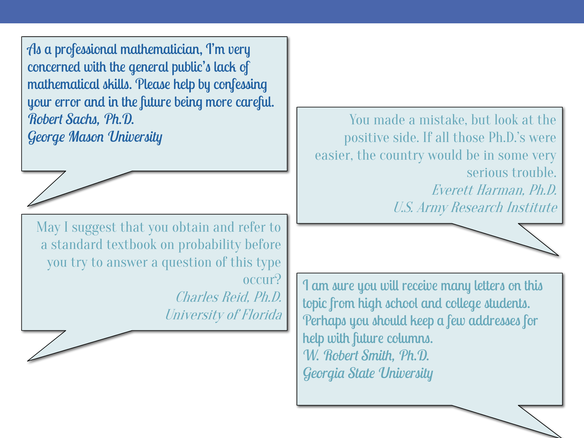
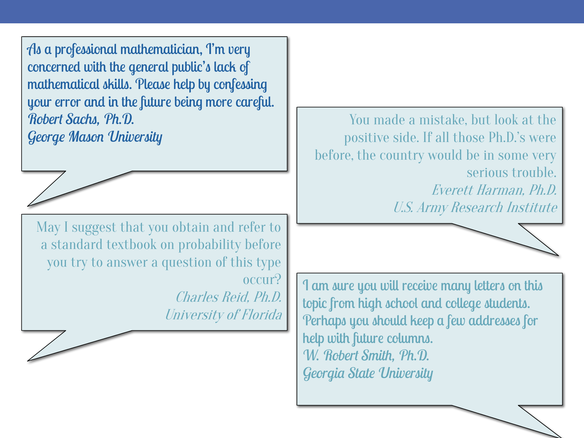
easier: easier -> before (334, 155)
